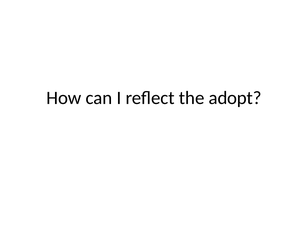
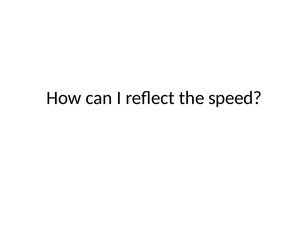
adopt: adopt -> speed (235, 98)
